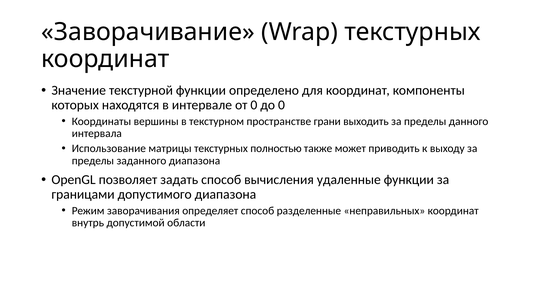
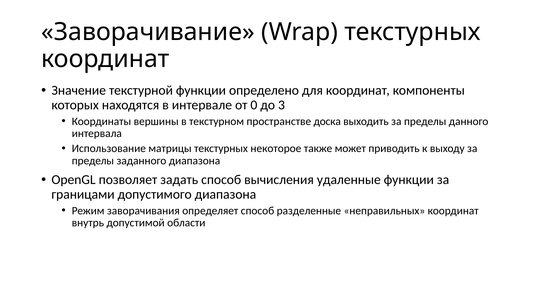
до 0: 0 -> 3 (281, 105)
грани: грани -> доска (327, 121)
полностью: полностью -> некоторое (276, 148)
